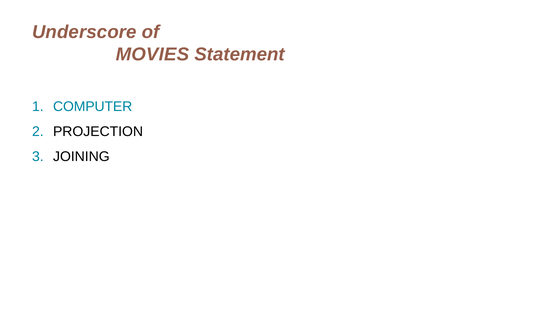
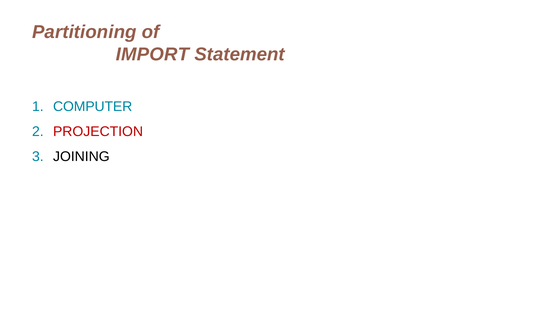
Underscore: Underscore -> Partitioning (84, 32)
MOVIES: MOVIES -> IMPORT (153, 54)
PROJECTION colour: black -> red (98, 132)
